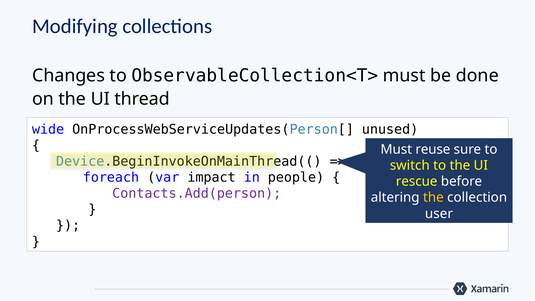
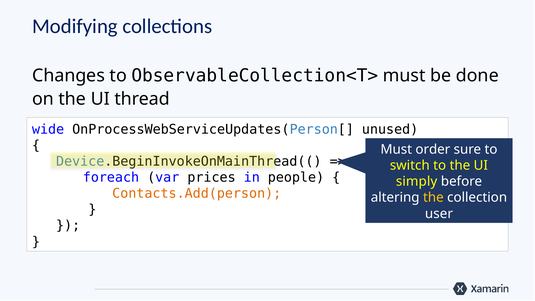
reuse: reuse -> order (433, 149)
impact: impact -> prices (212, 177)
rescue: rescue -> simply (417, 181)
Contacts.Add(person colour: purple -> orange (197, 193)
